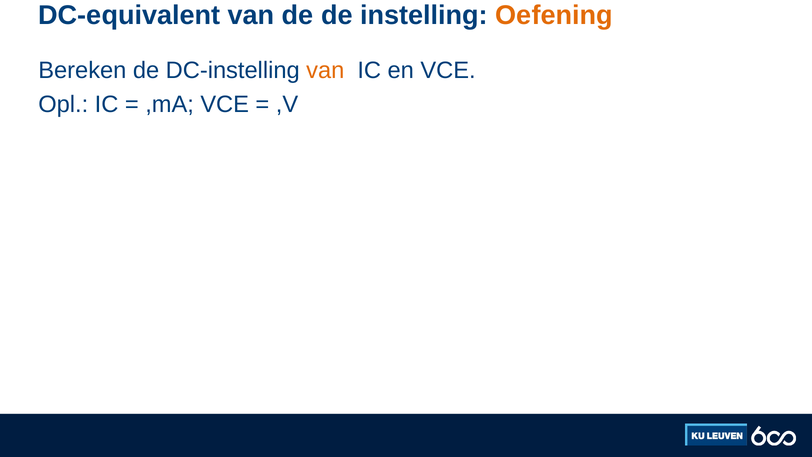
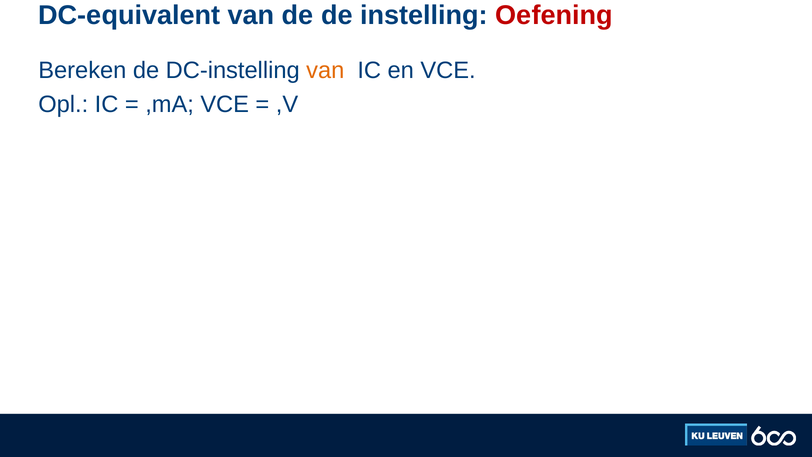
Oefening colour: orange -> red (554, 16)
